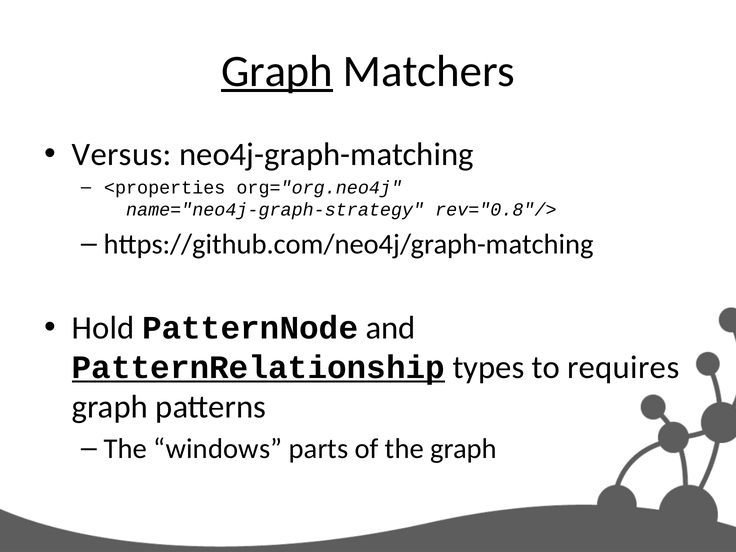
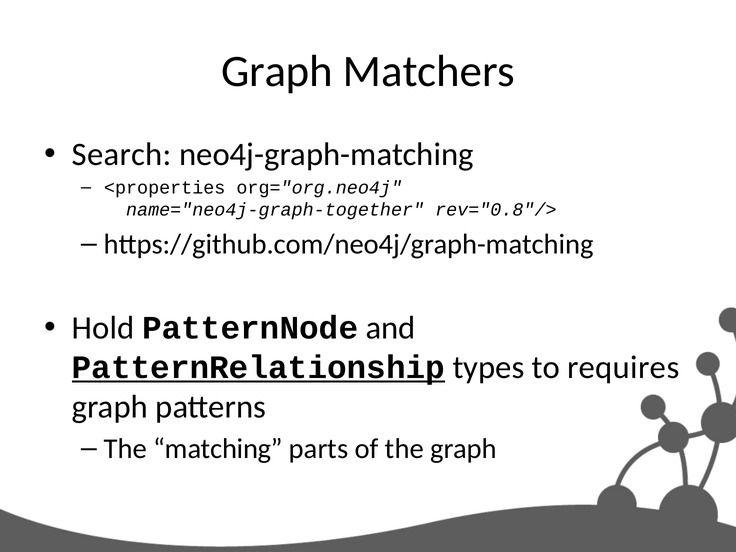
Graph underline: present -> none (277, 71)
Versus: Versus -> Search (122, 154)
name="neo4j-graph-strategy: name="neo4j-graph-strategy -> name="neo4j-graph-together (275, 210)
windows: windows -> matching (218, 449)
